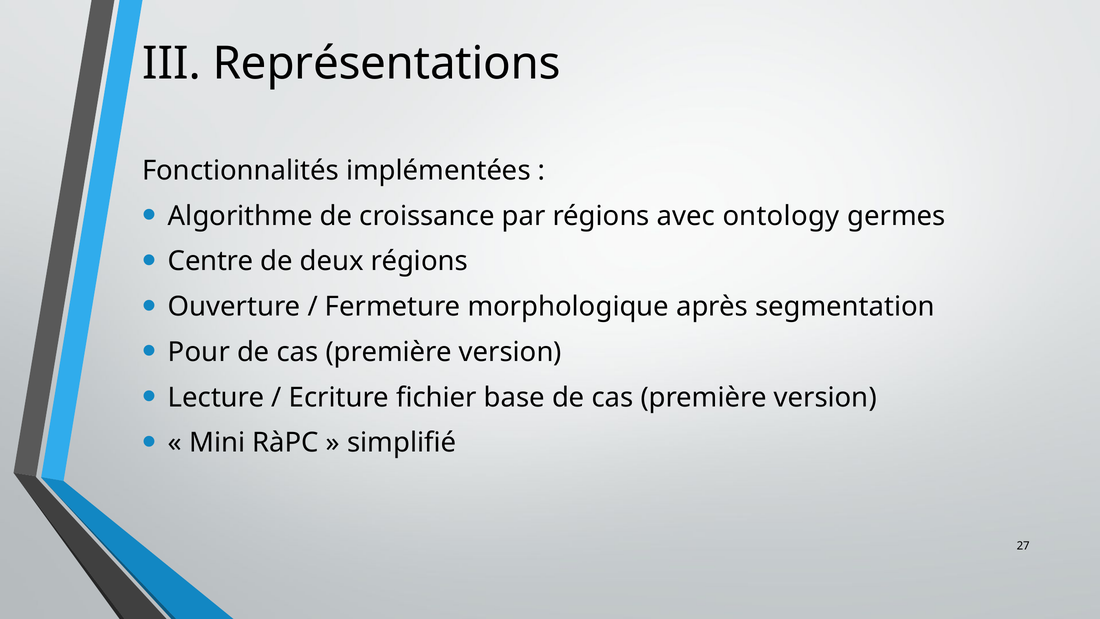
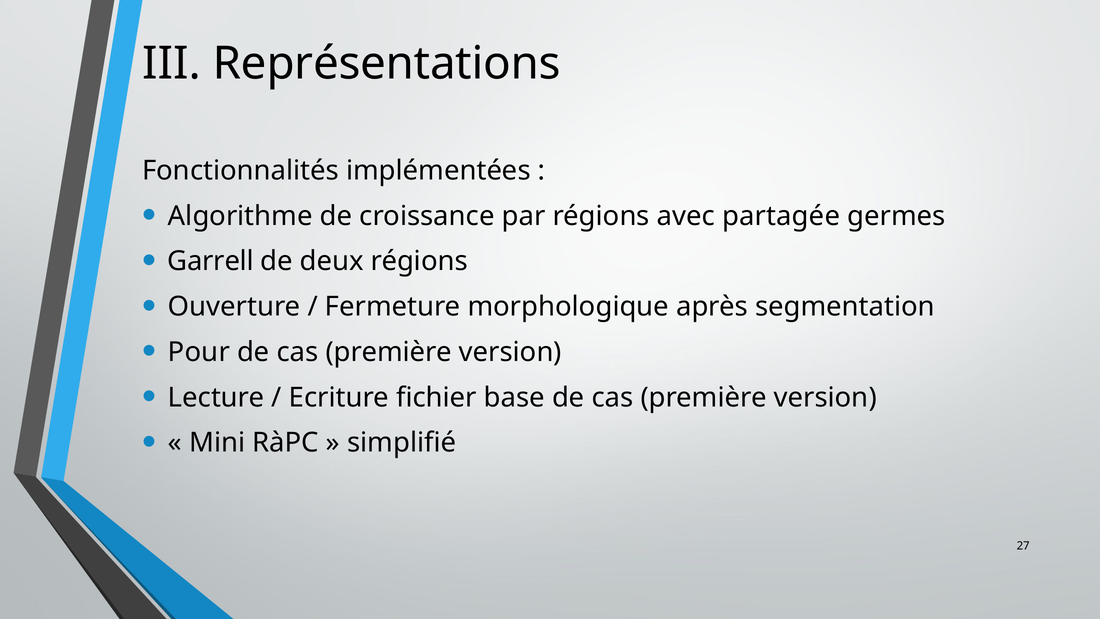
ontology: ontology -> partagée (781, 216)
Centre: Centre -> Garrell (211, 261)
